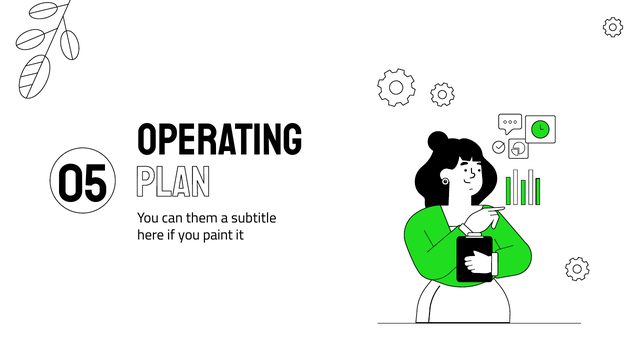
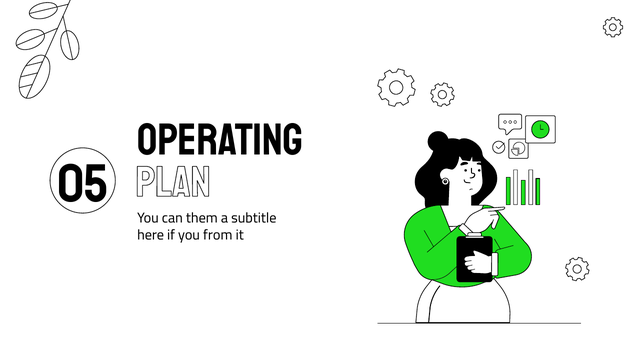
paint: paint -> from (218, 235)
